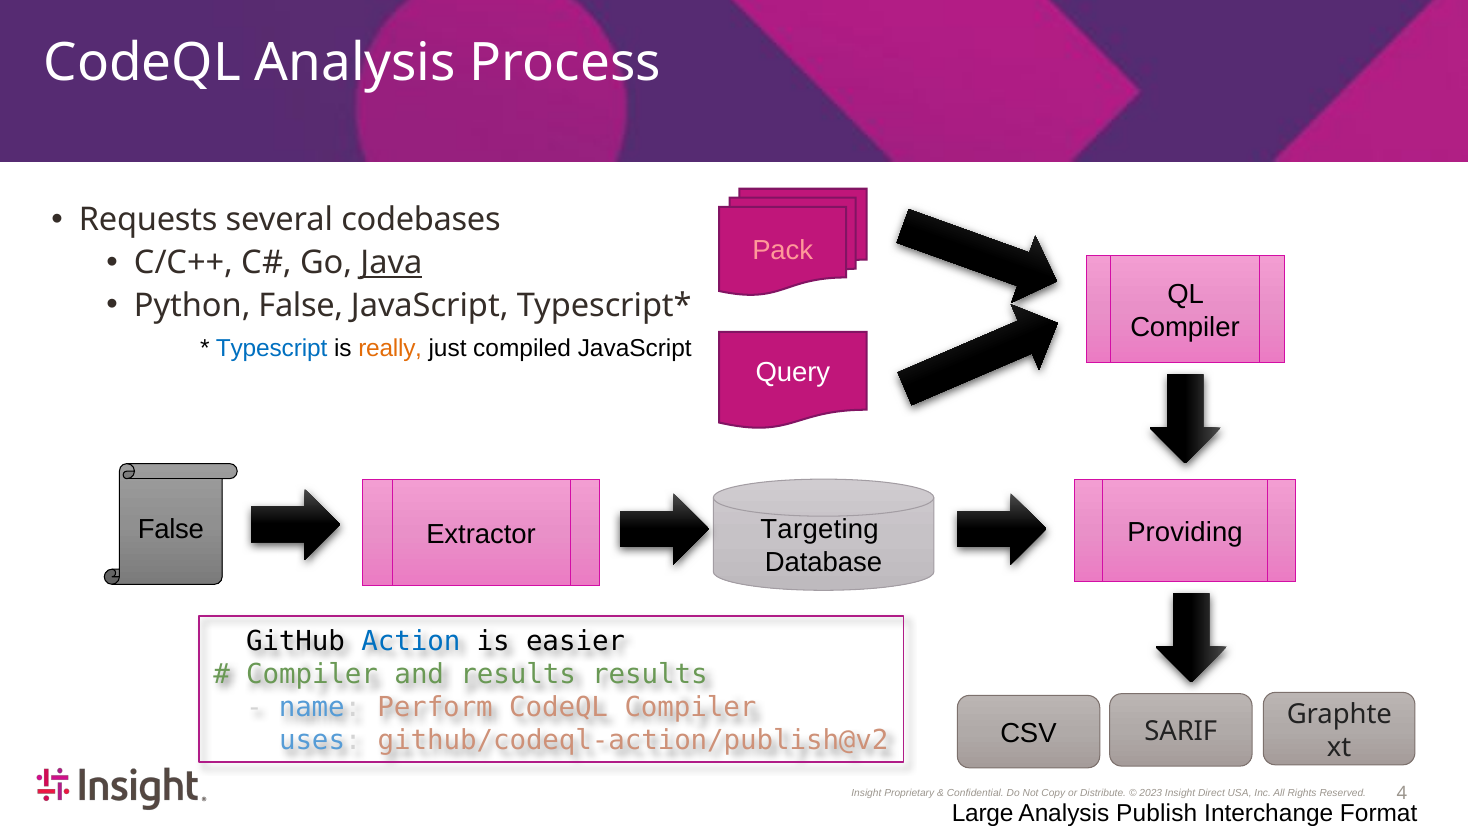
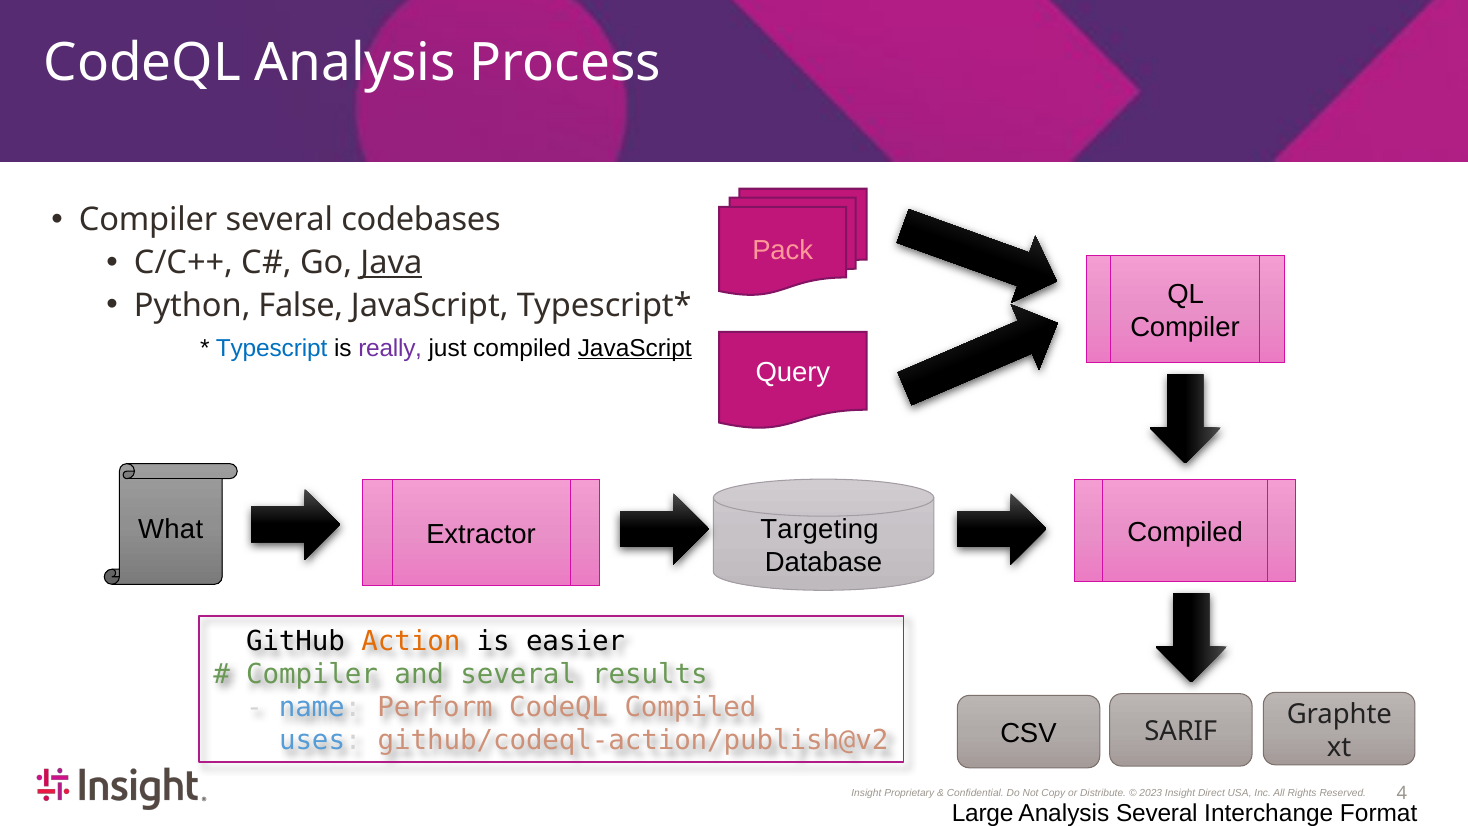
Requests: Requests -> Compiler (148, 220)
really colour: orange -> purple (390, 348)
JavaScript underline: none -> present (635, 348)
False: False -> What (171, 529)
Providing: Providing -> Compiled (1185, 533)
Action colour: blue -> orange (411, 641)
and results: results -> several (518, 674)
CodeQL Compiler: Compiler -> Compiled (690, 707)
Analysis Publish: Publish -> Several (1157, 813)
